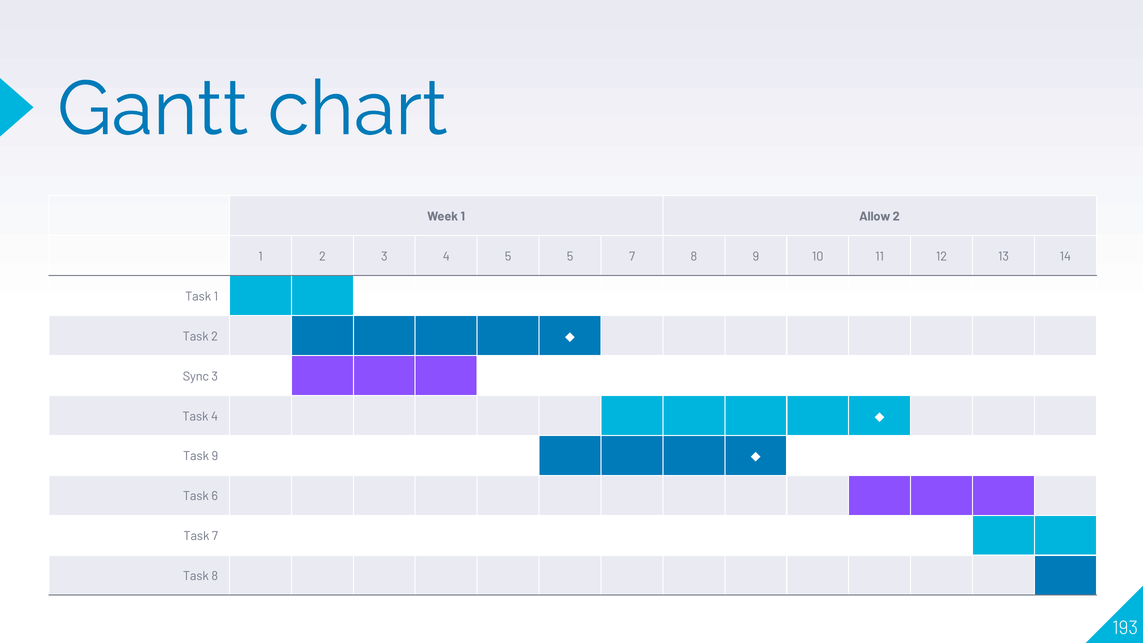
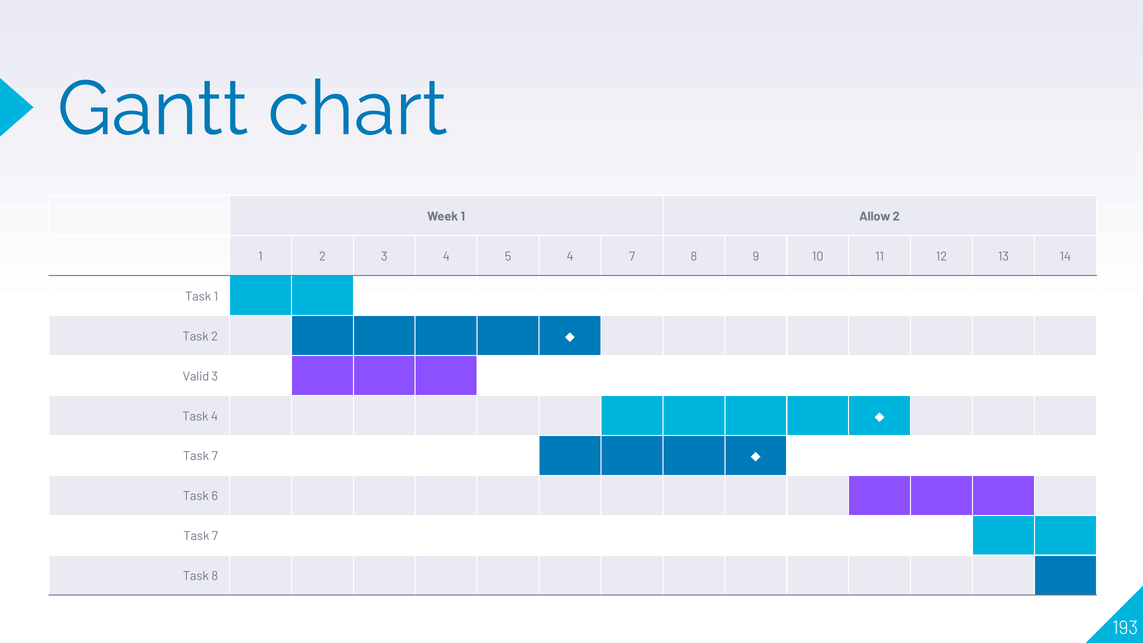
5 5: 5 -> 4 (570, 256)
Sync: Sync -> Valid (196, 376)
9: 9 -> 7 (215, 456)
